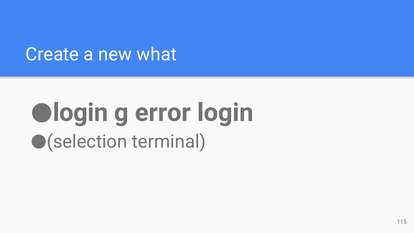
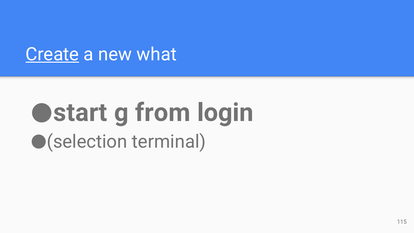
Create underline: none -> present (52, 54)
login: login -> start (80, 113)
error: error -> from (163, 113)
